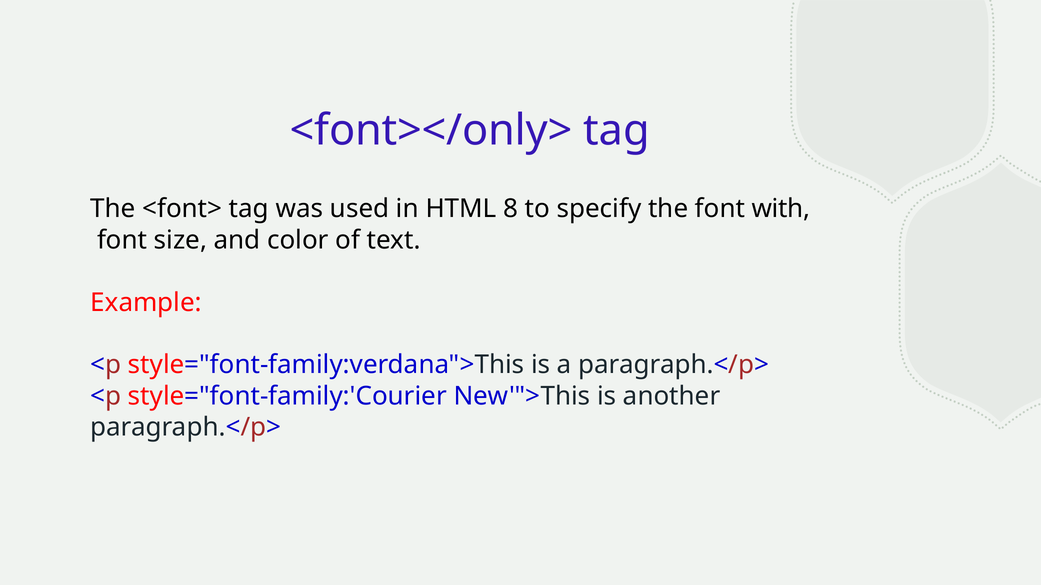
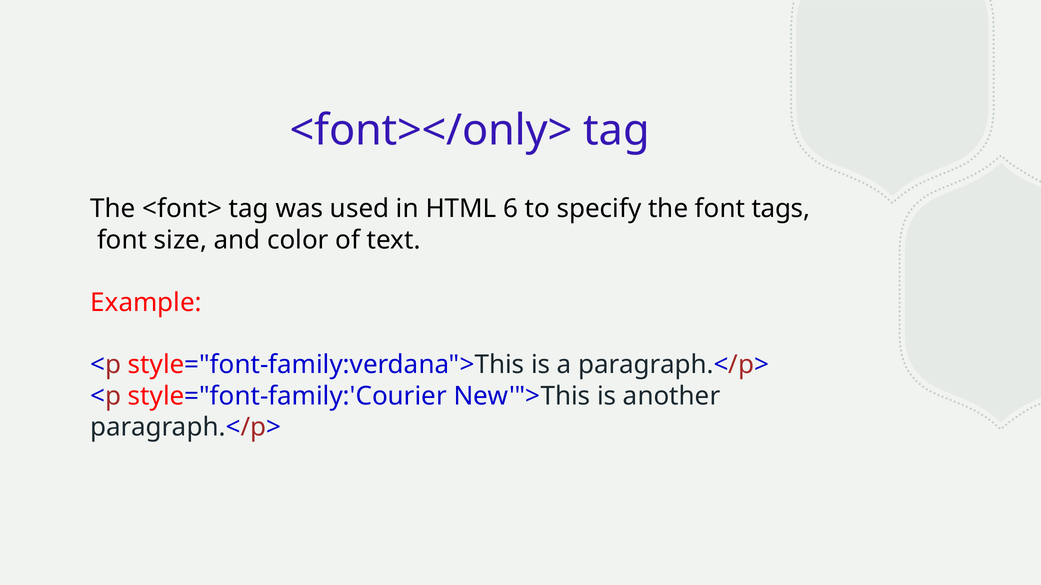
8: 8 -> 6 (511, 209)
with: with -> tags (781, 209)
